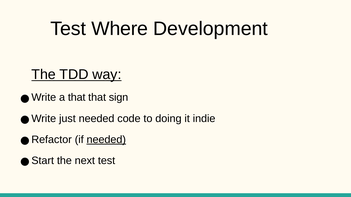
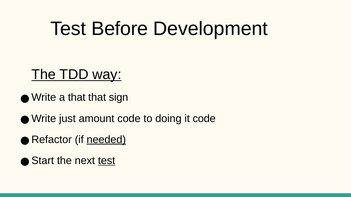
Where: Where -> Before (120, 29)
just needed: needed -> amount (97, 119)
it indie: indie -> code (204, 119)
test underline: none -> present (107, 161)
